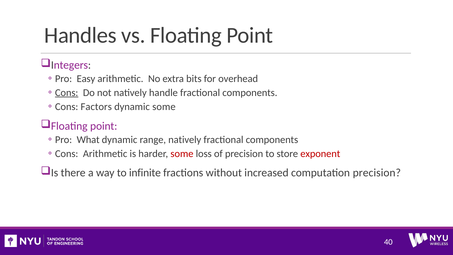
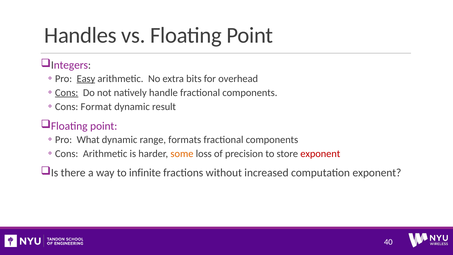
Easy underline: none -> present (86, 79)
Factors: Factors -> Format (96, 107)
dynamic some: some -> result (164, 107)
range natively: natively -> formats (185, 139)
some colour: red -> orange (182, 154)
computation precision: precision -> exponent (377, 173)
